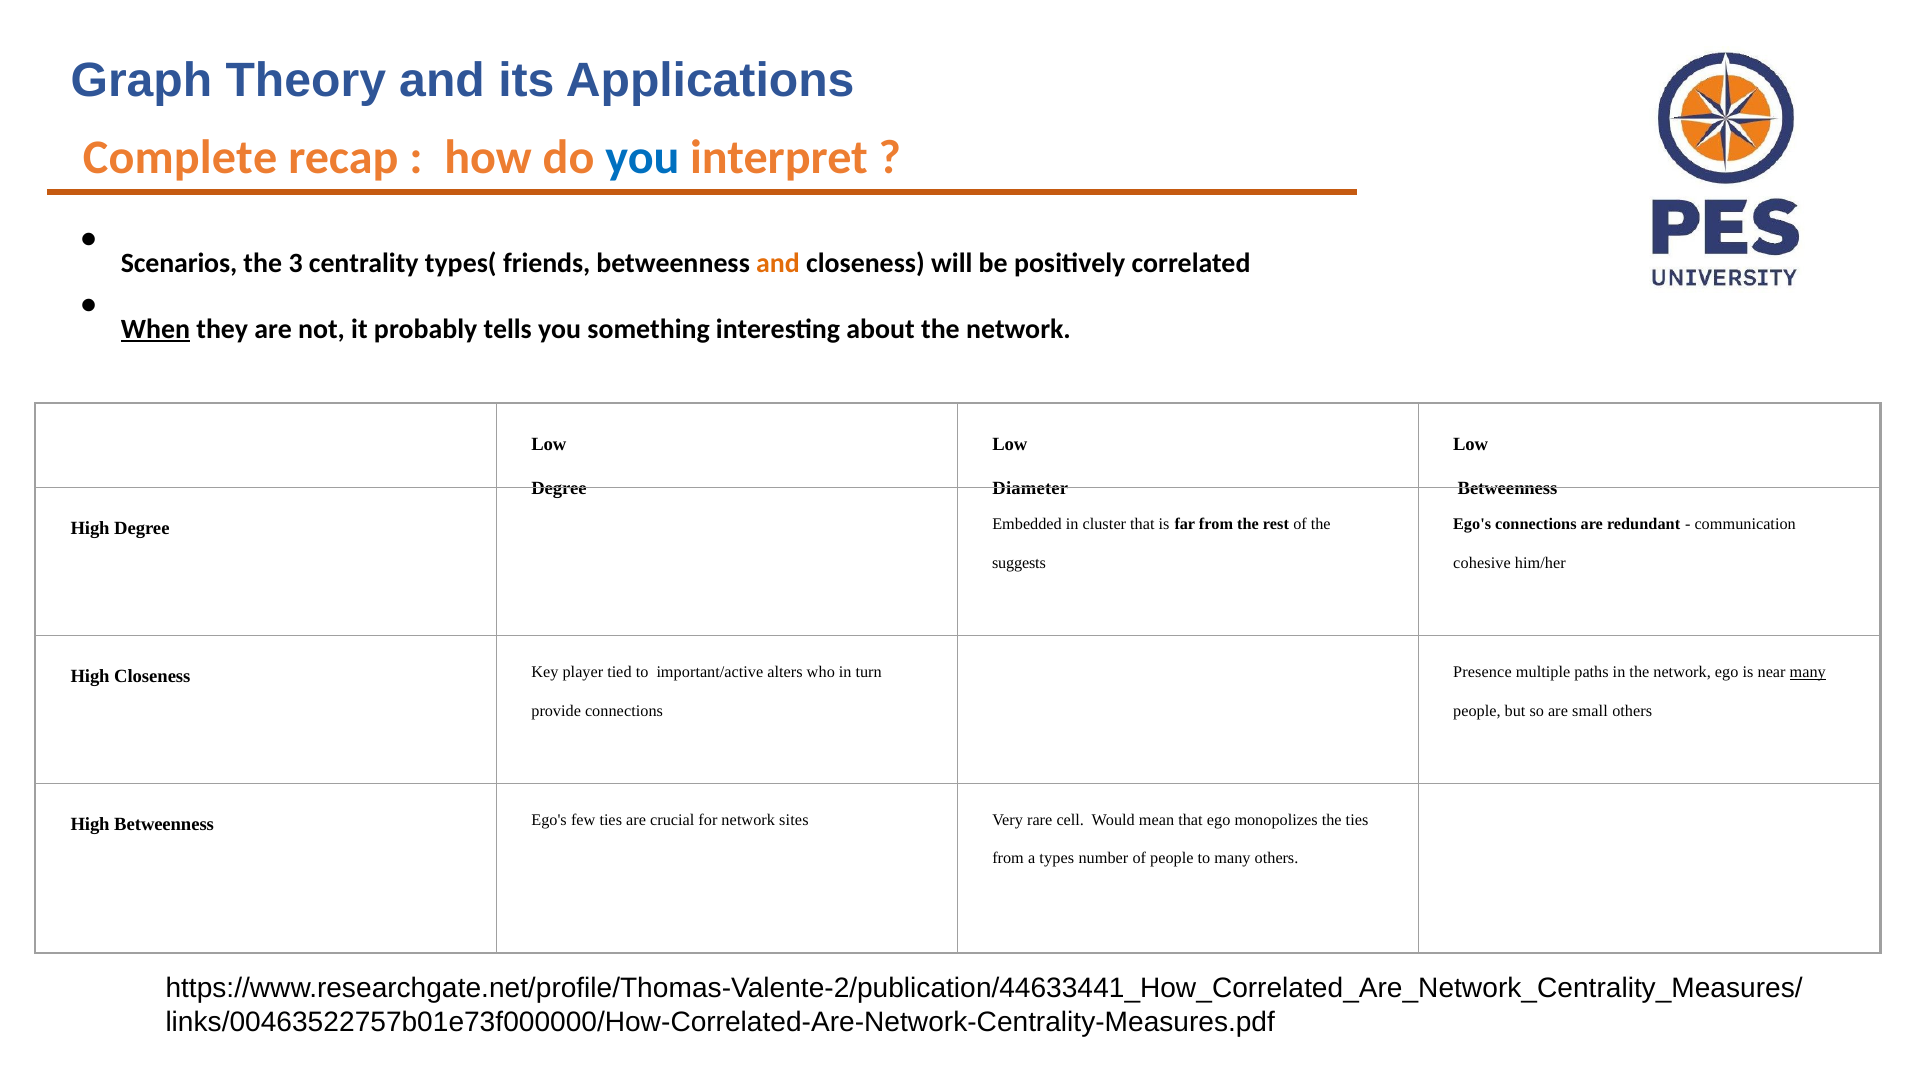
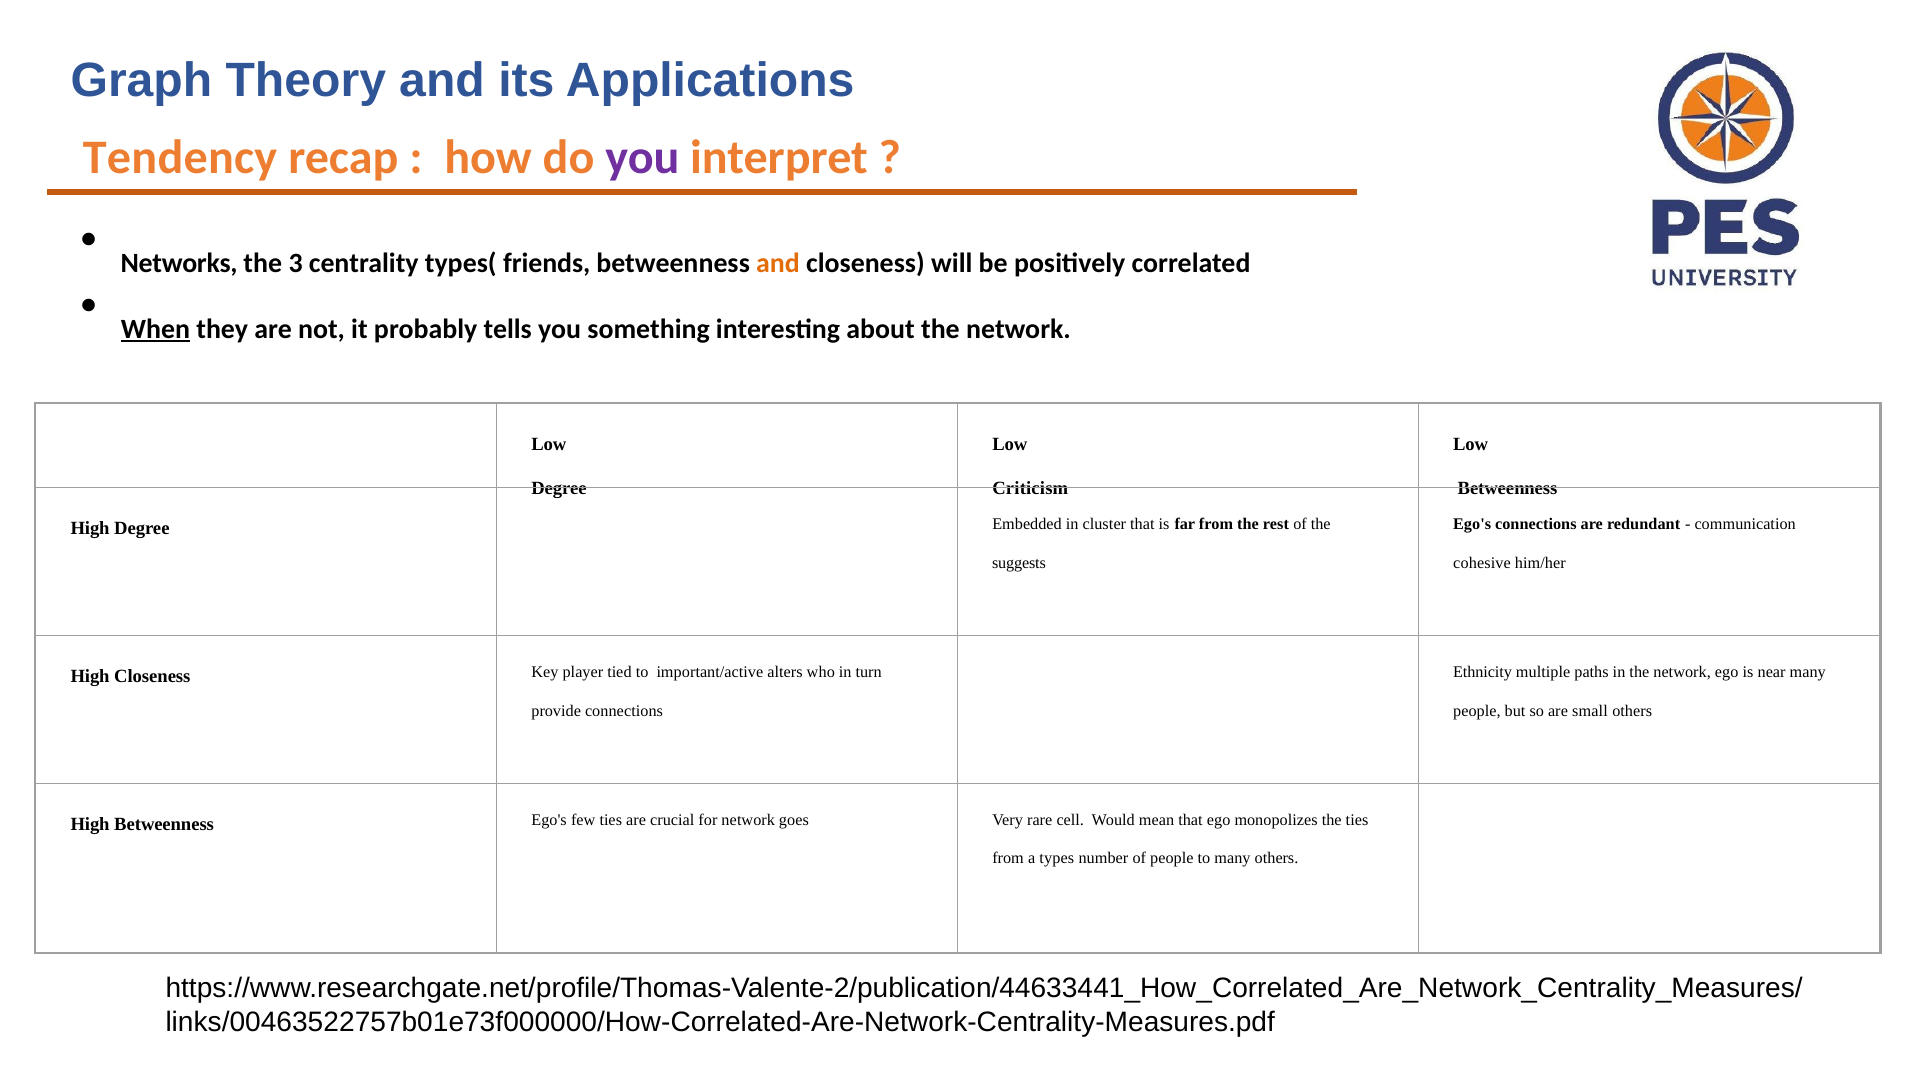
Complete: Complete -> Tendency (180, 157)
you colour: blue -> purple (642, 157)
Scenarios: Scenarios -> Networks (179, 263)
Diameter: Diameter -> Criticism (1030, 488)
Presence: Presence -> Ethnicity (1483, 672)
many underline: present -> none (1808, 672)
sites: sites -> goes (794, 820)
